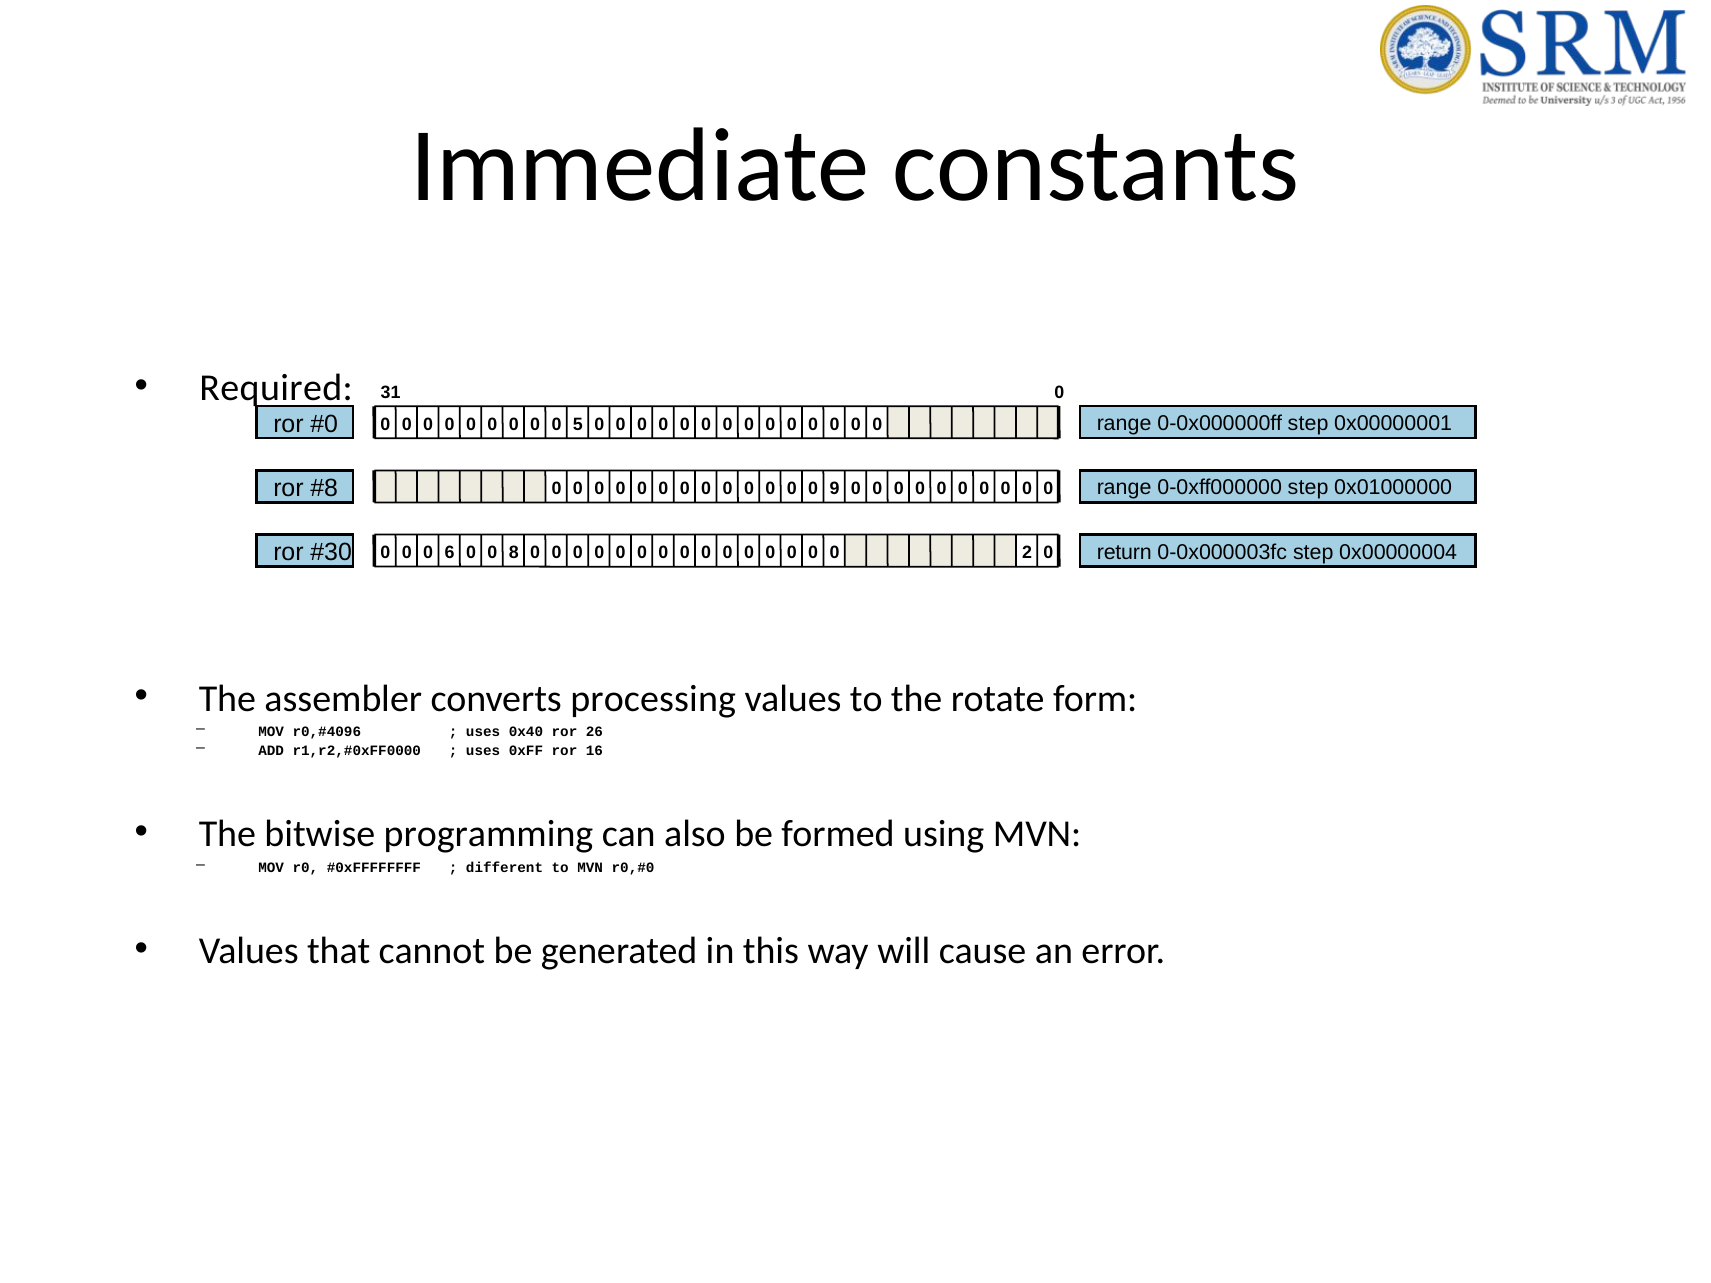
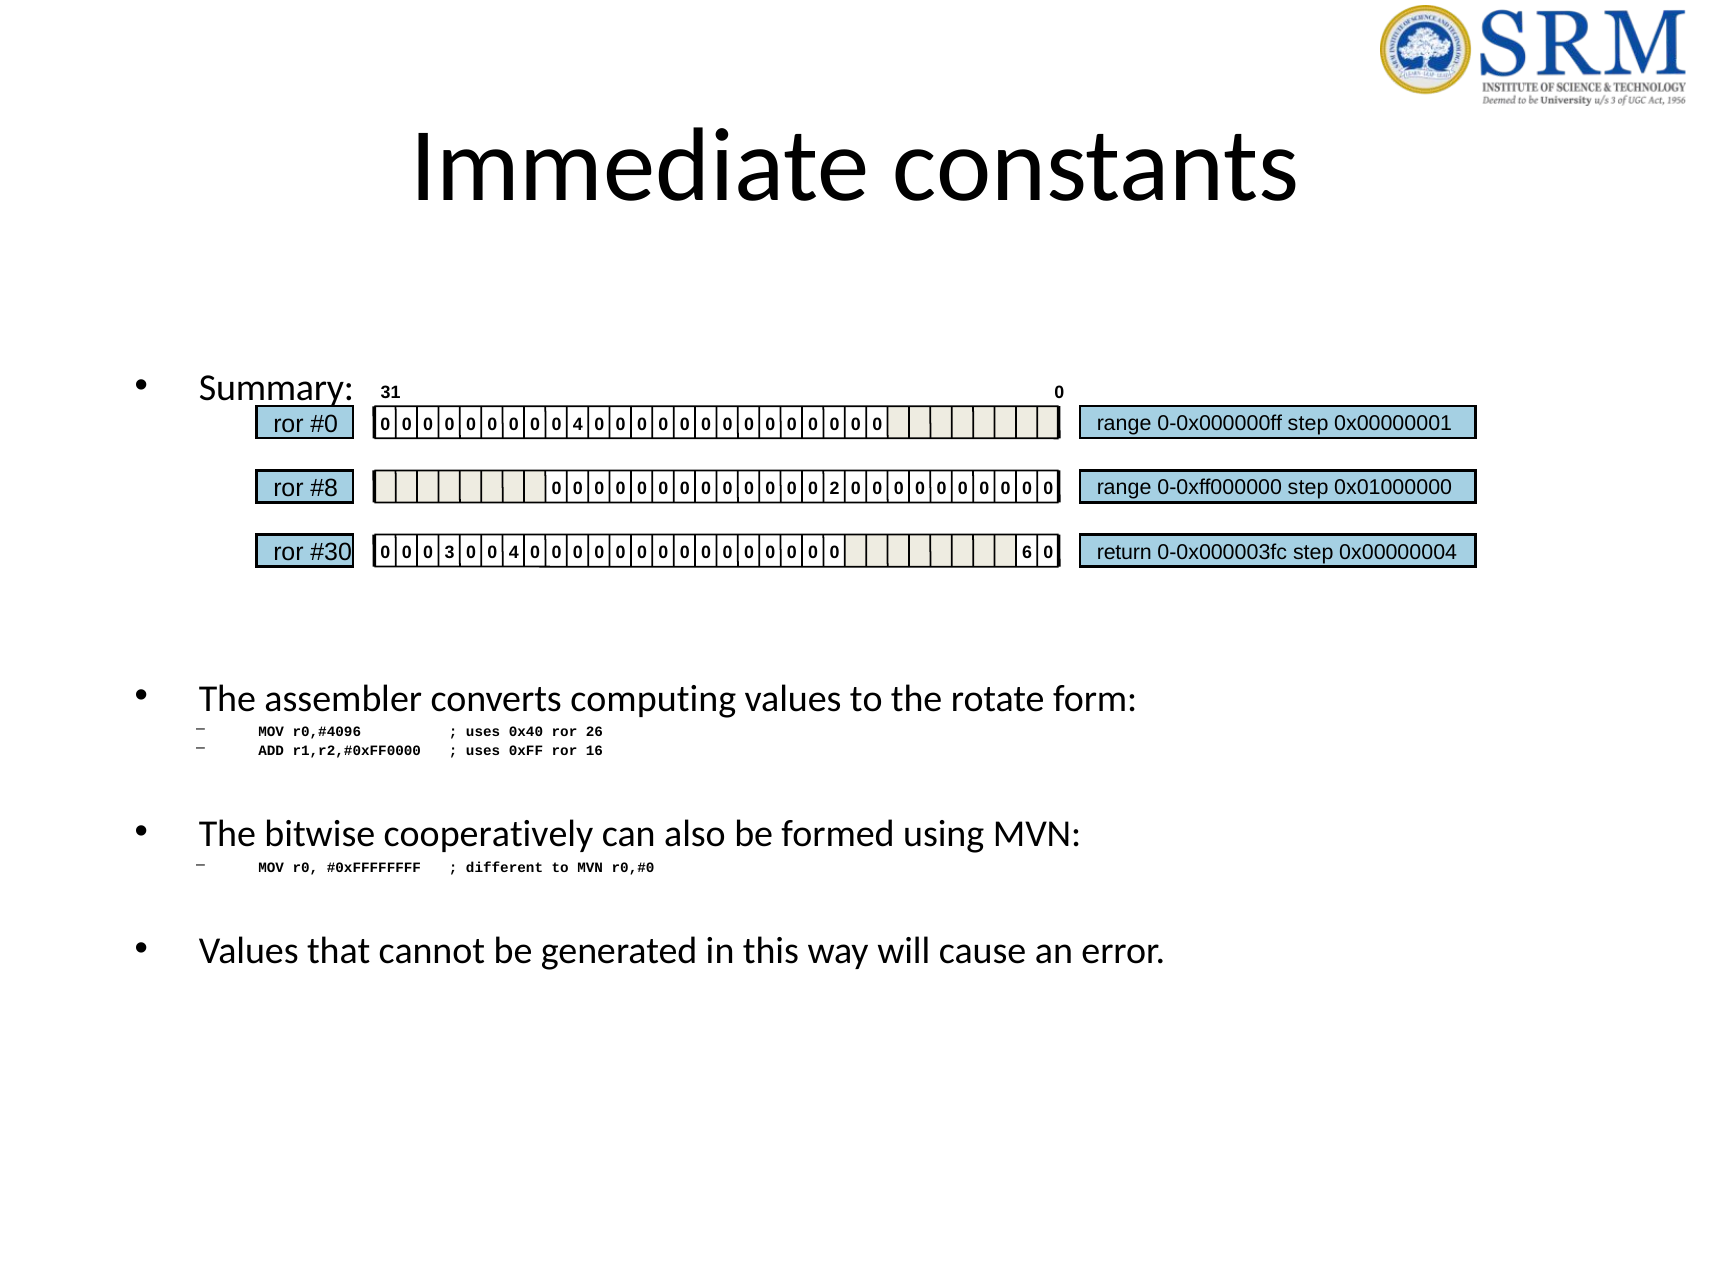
Required: Required -> Summary (276, 388)
0 0 0 5: 5 -> 4 (578, 425)
9: 9 -> 2 (835, 489)
6: 6 -> 3 (450, 553)
8: 8 -> 4 (514, 553)
2: 2 -> 6 (1027, 553)
processing: processing -> computing (653, 699)
programming: programming -> cooperatively (488, 834)
